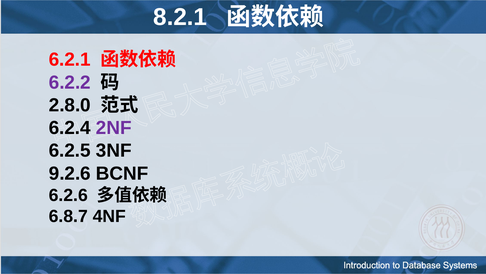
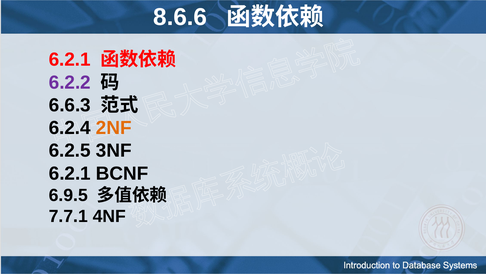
8.2.1: 8.2.1 -> 8.6.6 (180, 17)
2.8.0: 2.8.0 -> 6.6.3 (70, 105)
2NF colour: purple -> orange (114, 128)
9.2.6: 9.2.6 -> 6.2.1 (70, 173)
6.2.6: 6.2.6 -> 6.9.5 (68, 195)
6.8.7: 6.8.7 -> 7.7.1 (68, 216)
